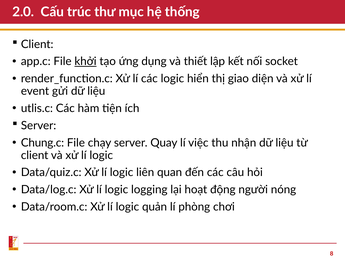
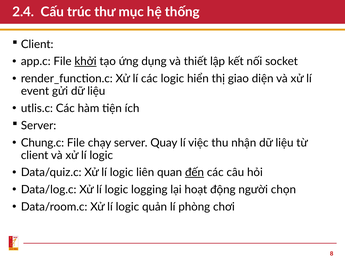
2.0: 2.0 -> 2.4 (23, 12)
đến underline: none -> present (194, 172)
nóng: nóng -> chọn (283, 189)
